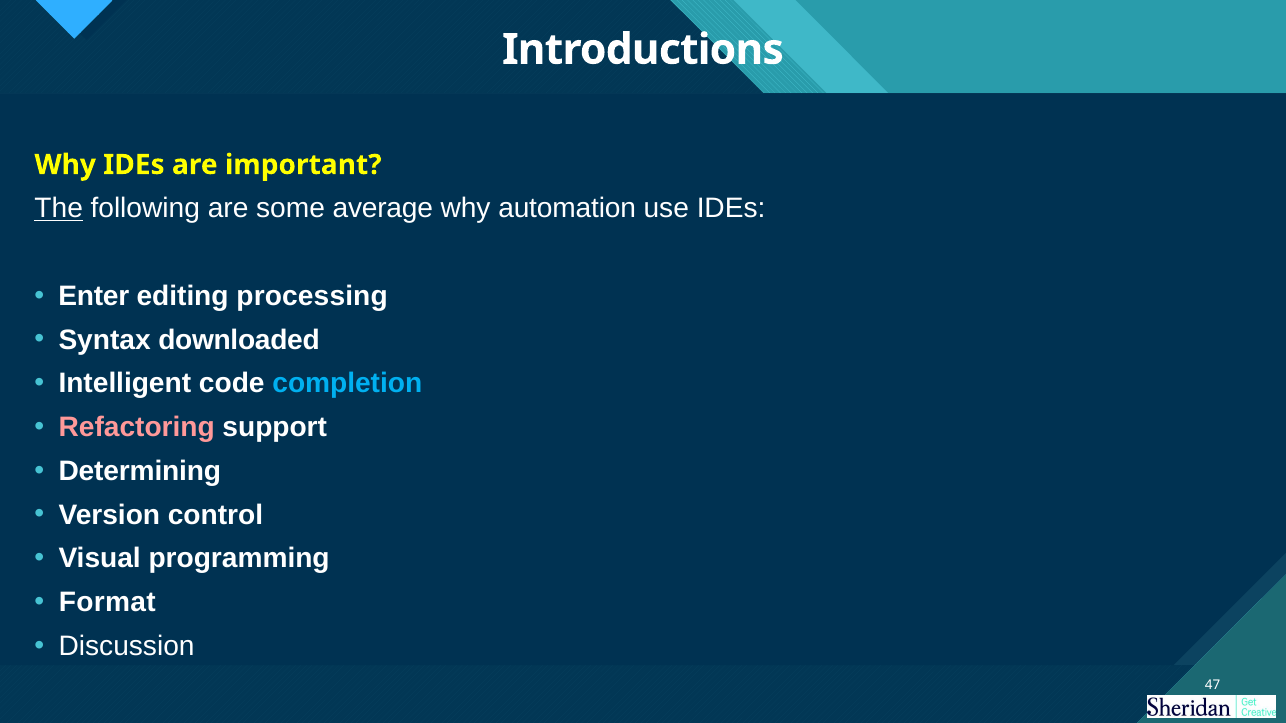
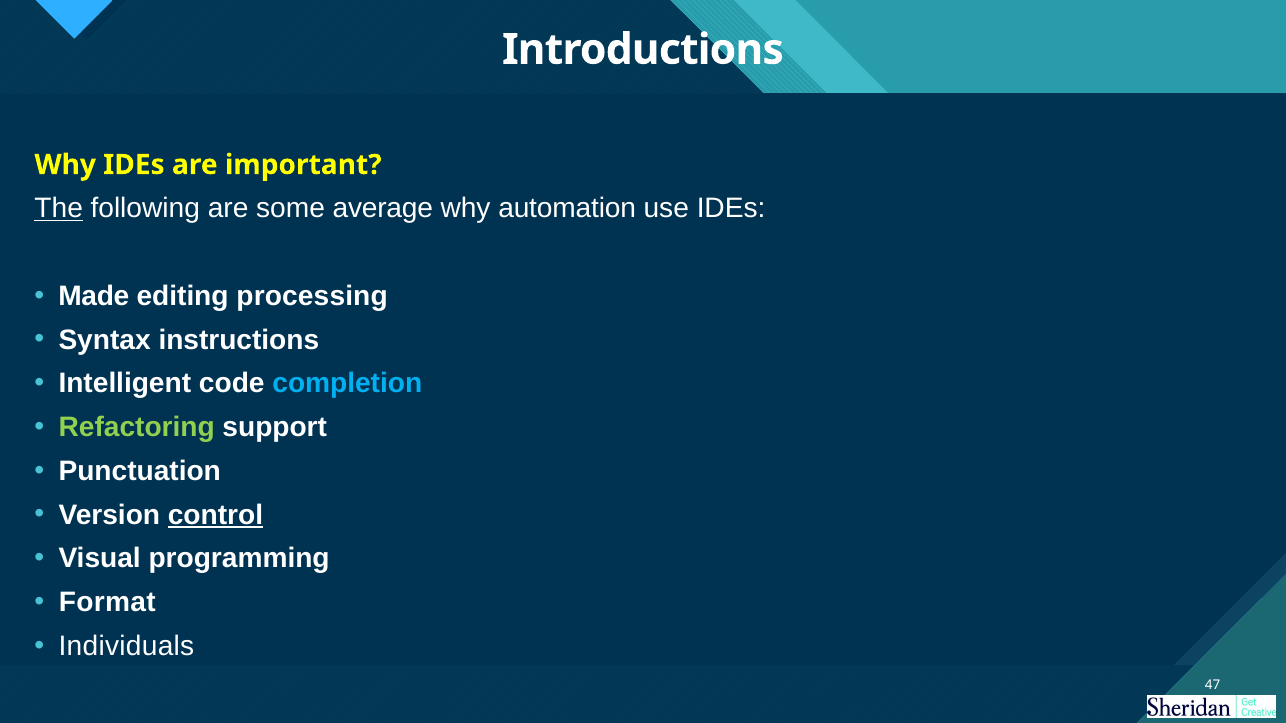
Enter: Enter -> Made (94, 296)
downloaded: downloaded -> instructions (239, 340)
Refactoring colour: pink -> light green (137, 428)
Determining: Determining -> Punctuation (140, 471)
control underline: none -> present (215, 515)
Discussion: Discussion -> Individuals (126, 646)
